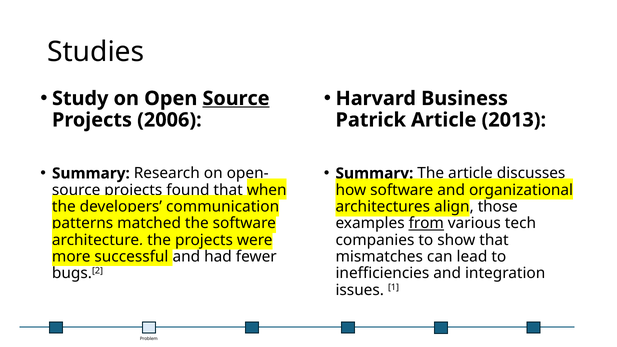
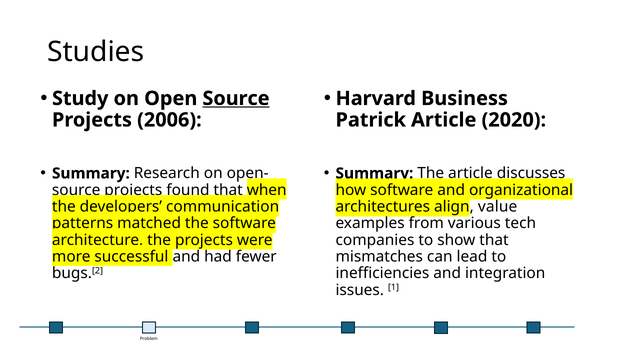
2013: 2013 -> 2020 (514, 120)
those: those -> value (498, 207)
from underline: present -> none (426, 223)
